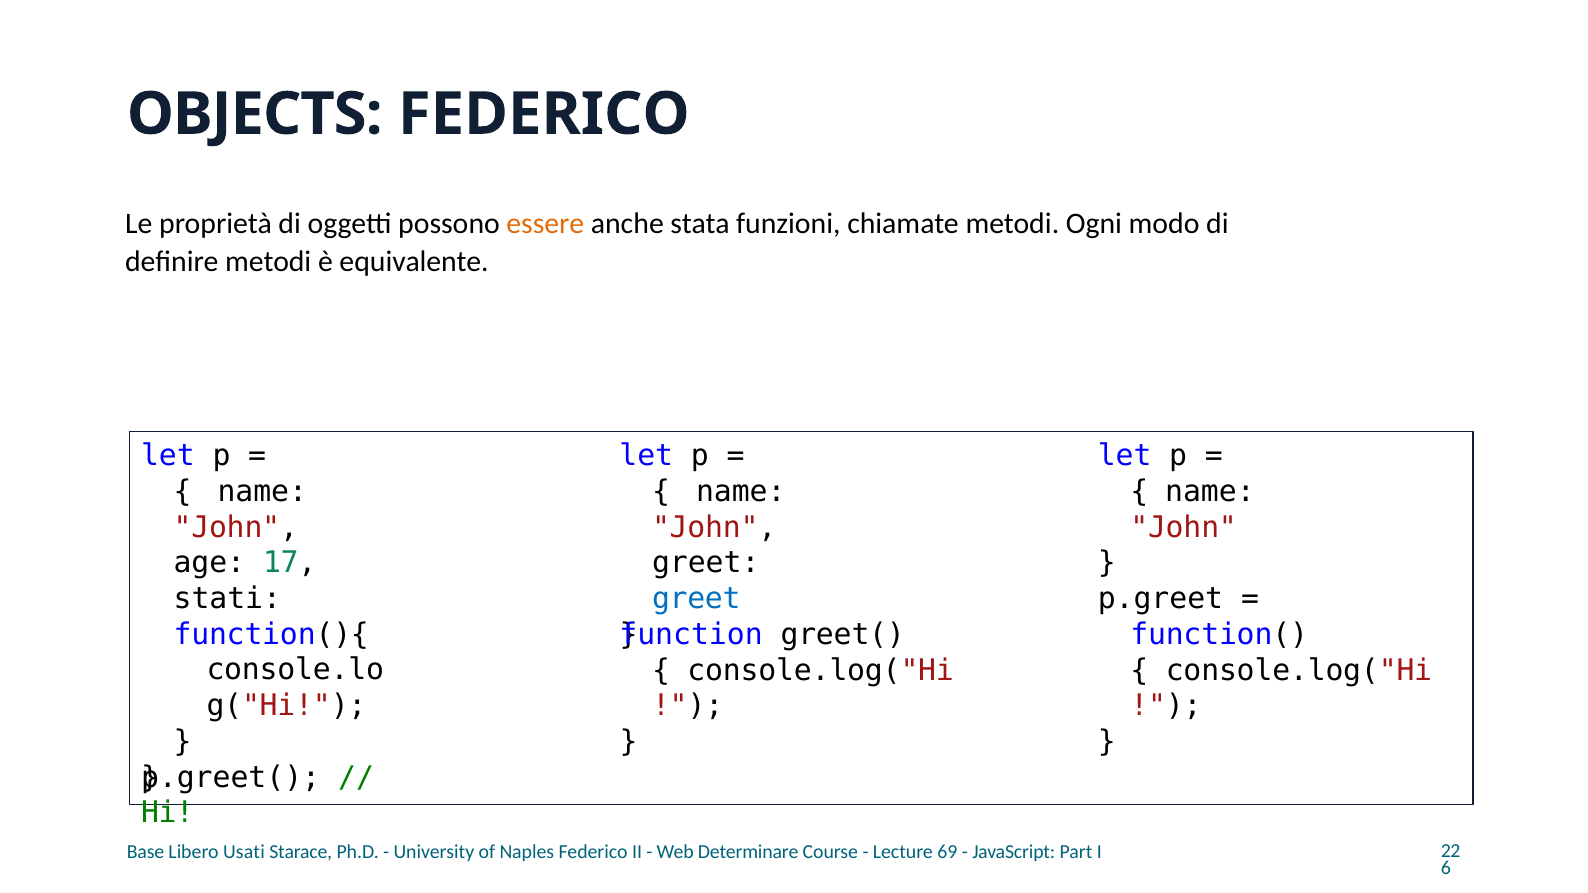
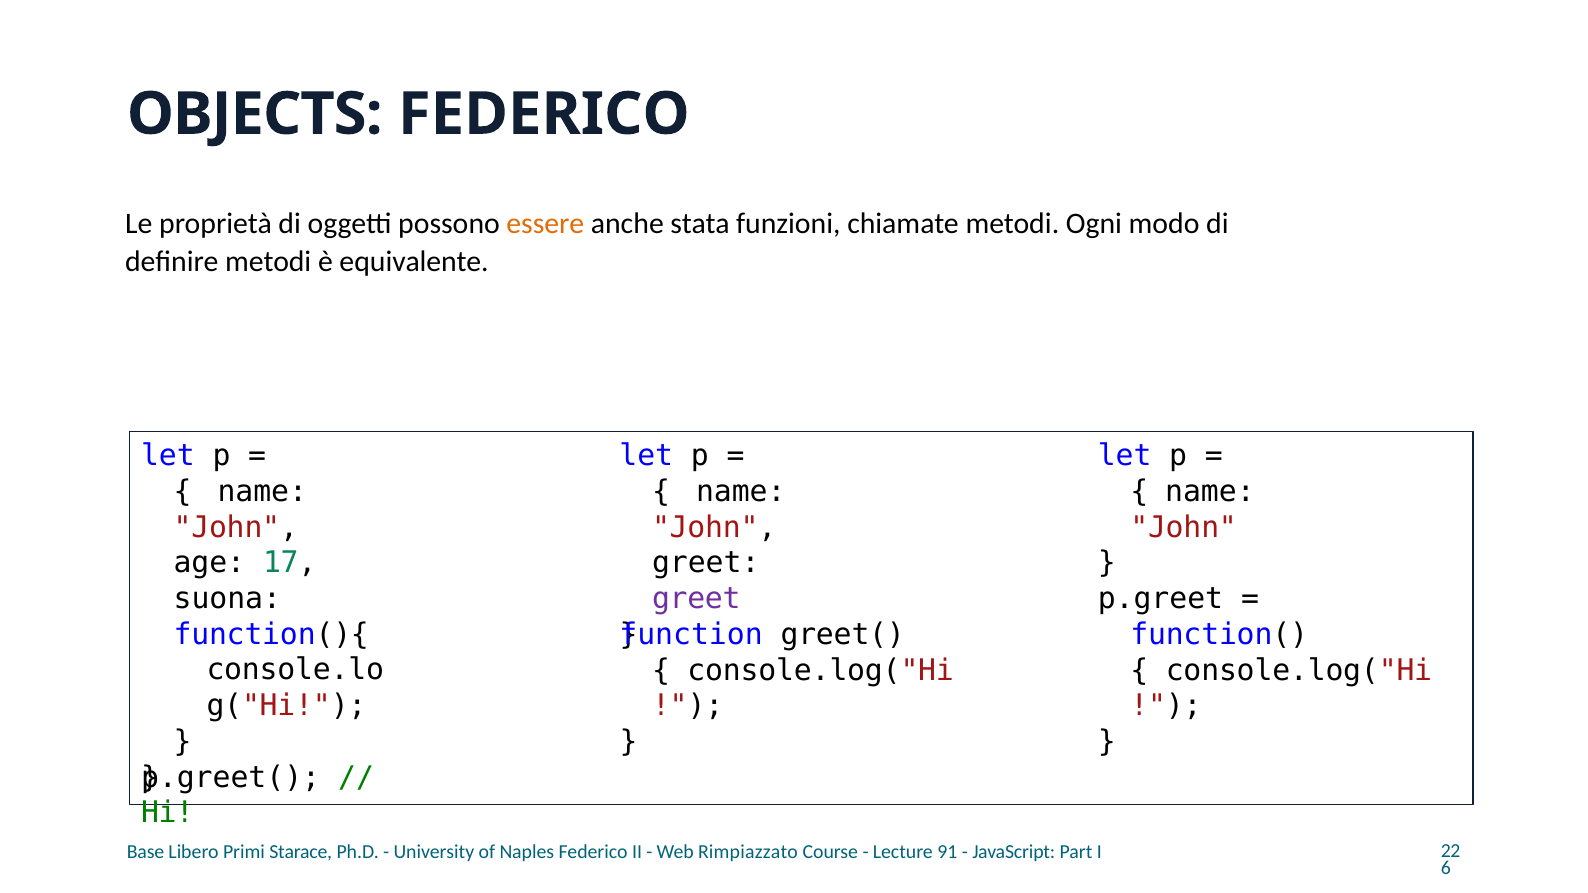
stati: stati -> suona (227, 599)
greet colour: blue -> purple (696, 599)
Usati: Usati -> Primi (244, 852)
Determinare: Determinare -> Rimpiazzato (748, 852)
69: 69 -> 91 (947, 852)
